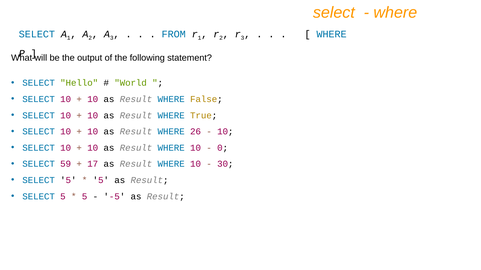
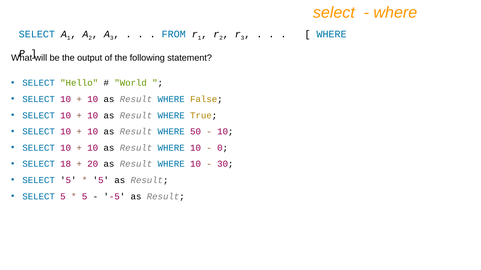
26: 26 -> 50 (196, 132)
59: 59 -> 18 (66, 164)
17: 17 -> 20 (93, 164)
